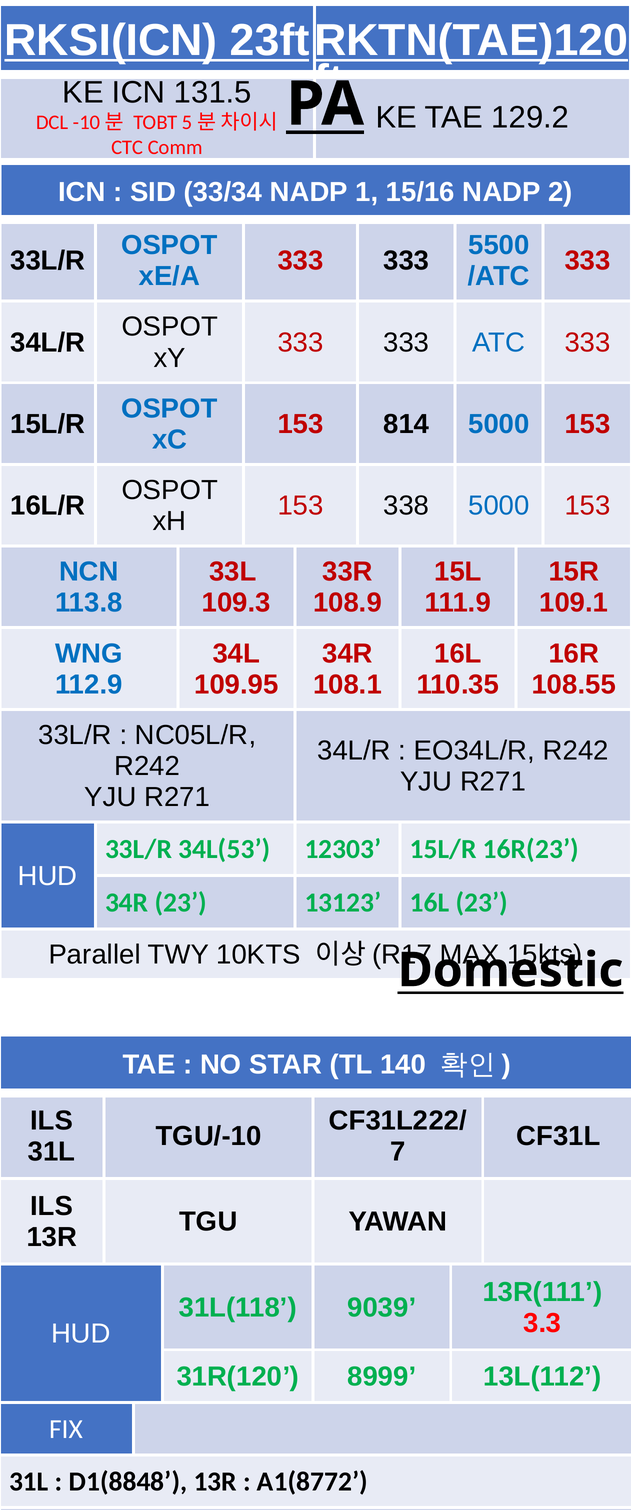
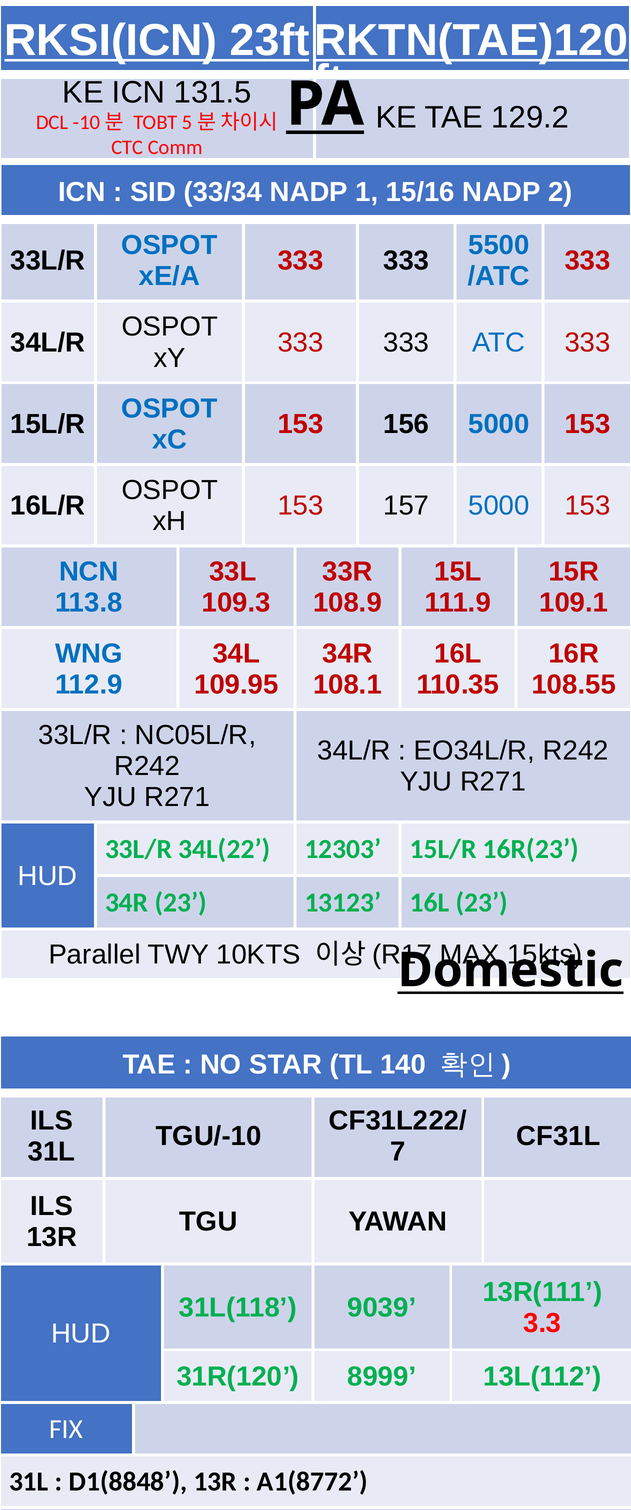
814: 814 -> 156 (406, 424)
338: 338 -> 157 (406, 506)
34L(53: 34L(53 -> 34L(22 (224, 849)
